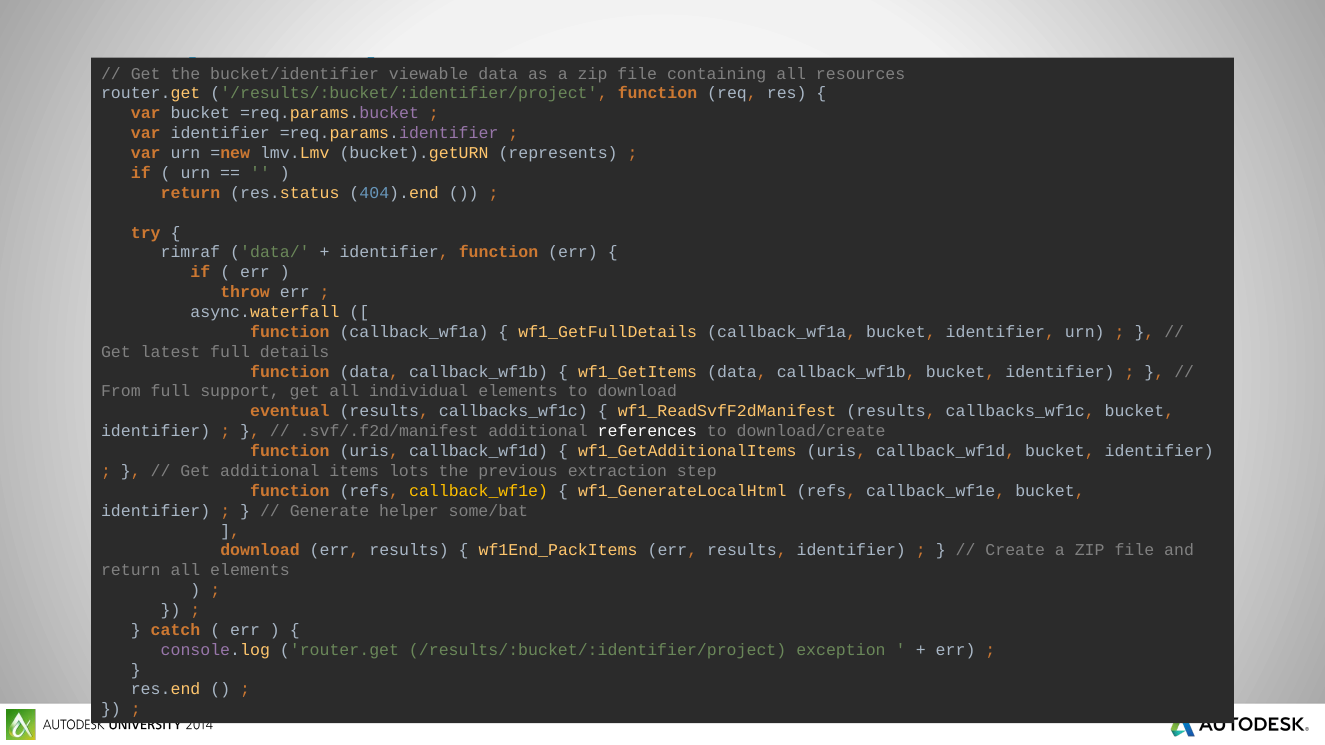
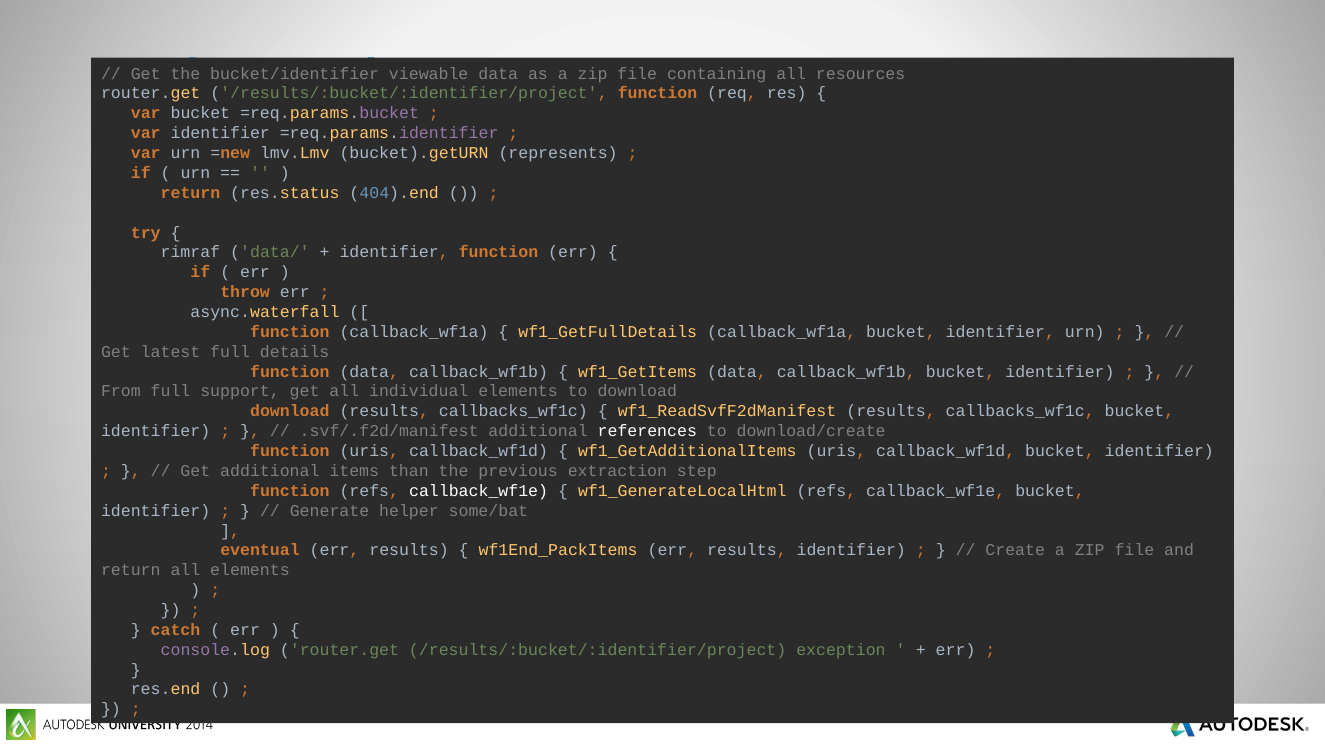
eventual: eventual -> download (290, 412)
lots: lots -> than (409, 471)
callback_wf1e colour: yellow -> white (479, 491)
download: download -> eventual (260, 551)
